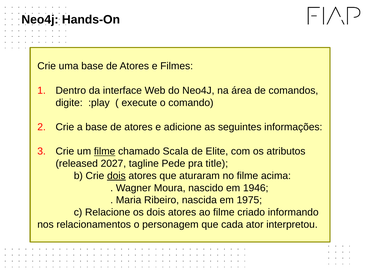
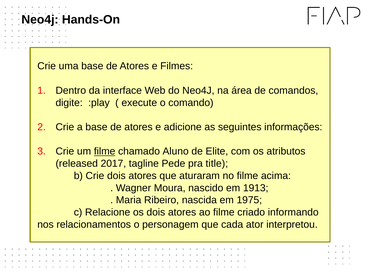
Scala: Scala -> Aluno (176, 151)
2027: 2027 -> 2017 (113, 163)
dois underline: present -> none (116, 176)
1946: 1946 -> 1913 (256, 188)
